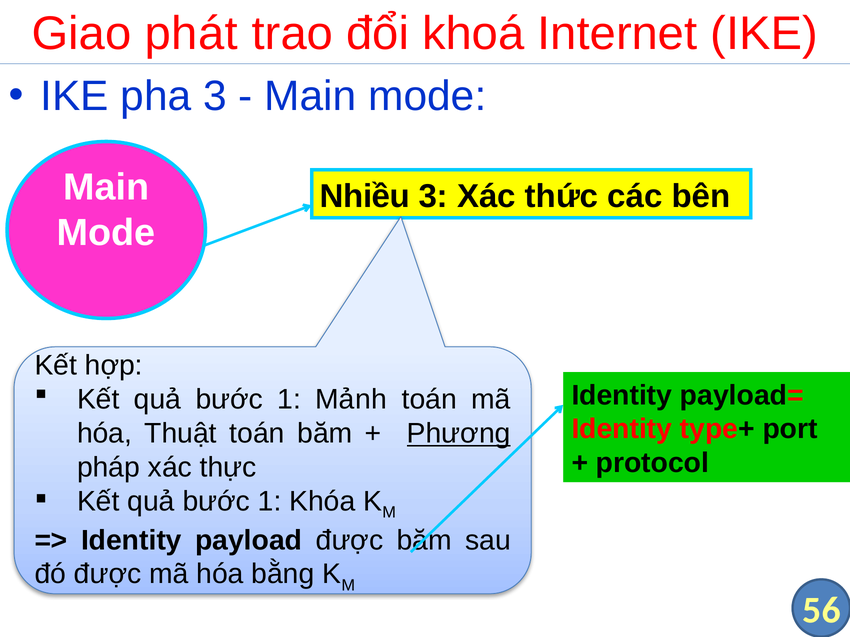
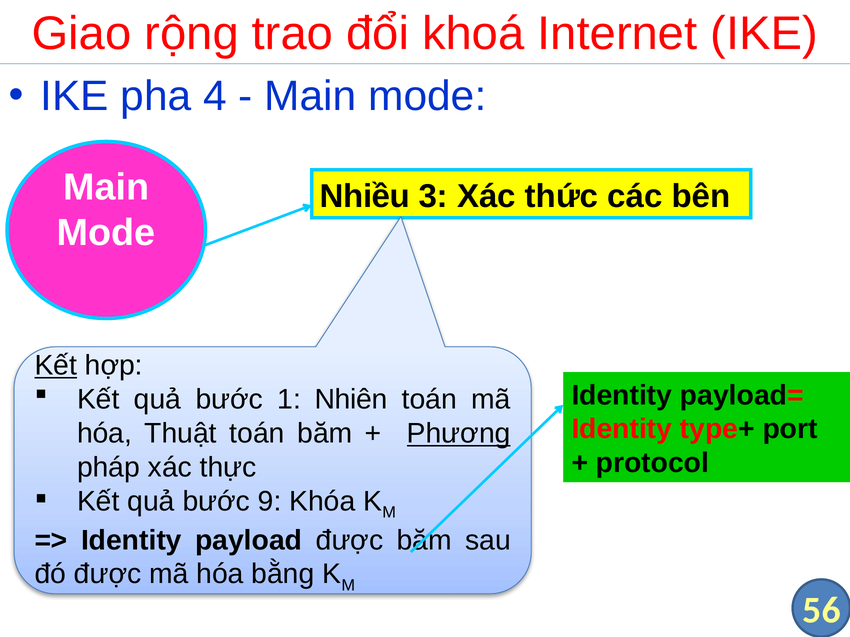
phát: phát -> rộng (192, 34)
pha 3: 3 -> 4 (215, 96)
Kết underline: none -> present (56, 366)
Mảnh: Mảnh -> Nhiên (351, 400)
1: 1 -> 9 (270, 502)
